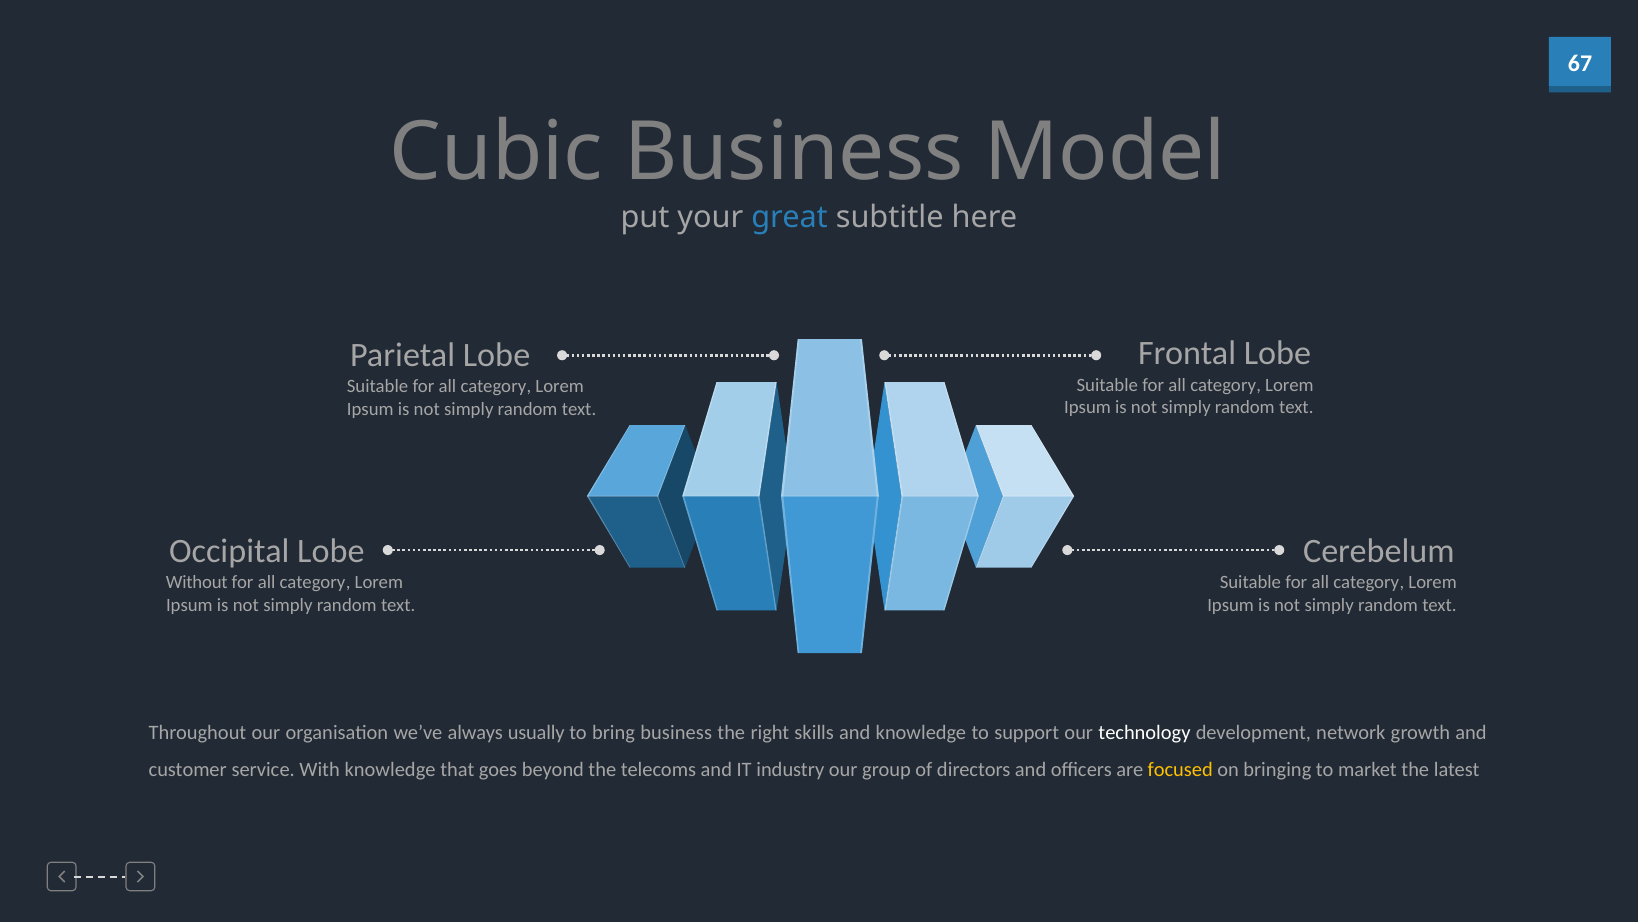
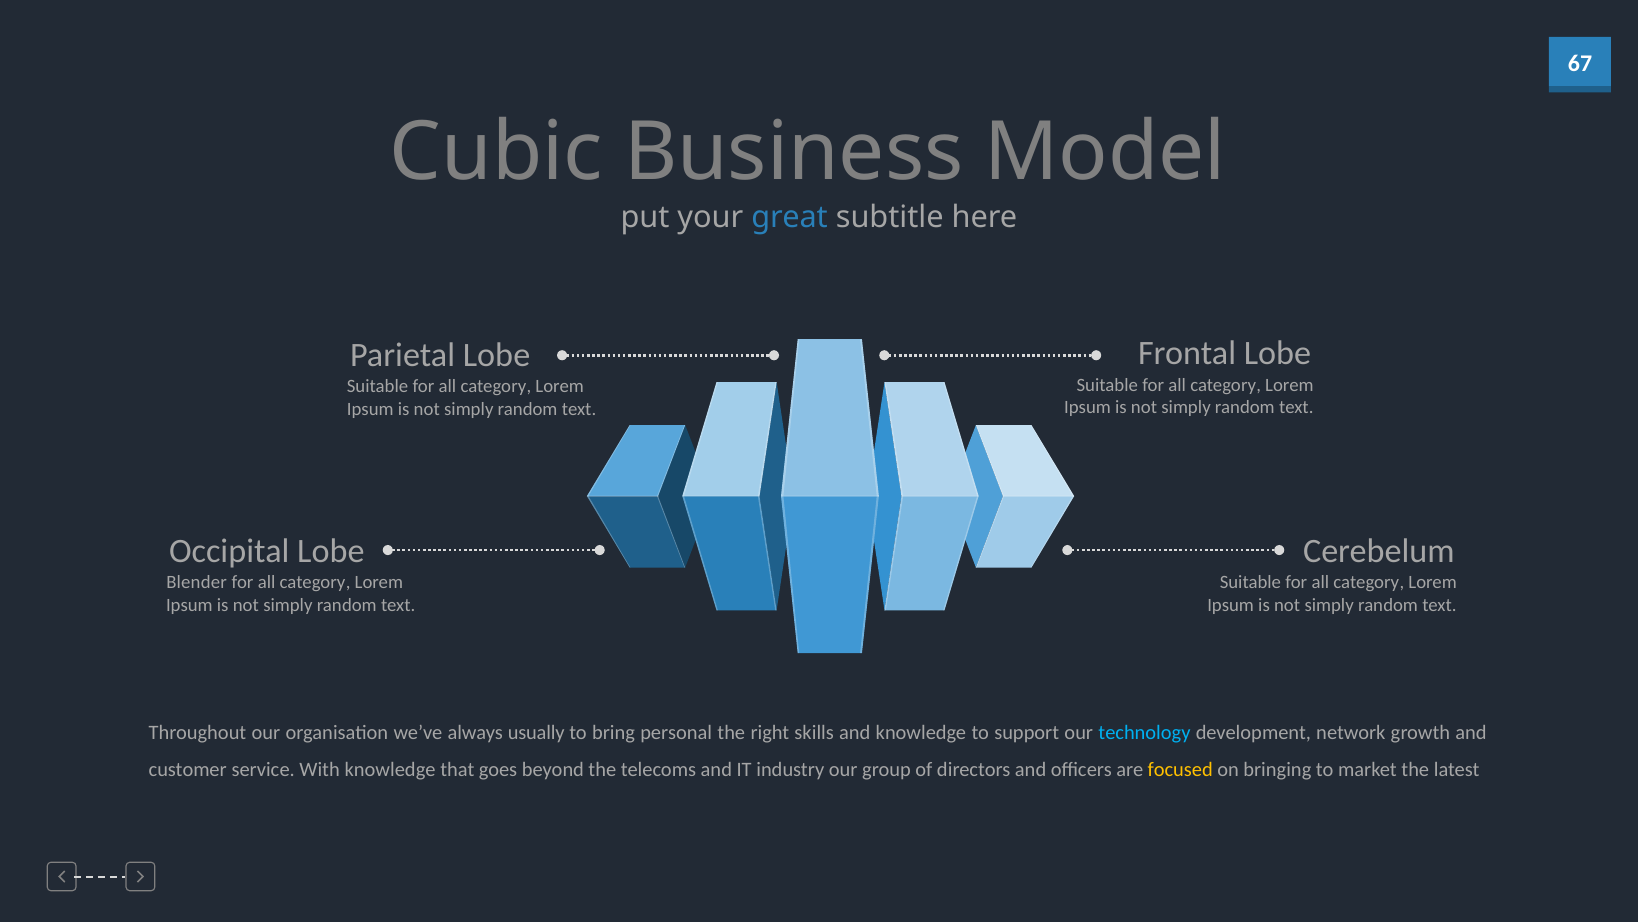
Without: Without -> Blender (197, 582)
bring business: business -> personal (676, 733)
technology colour: white -> light blue (1144, 733)
